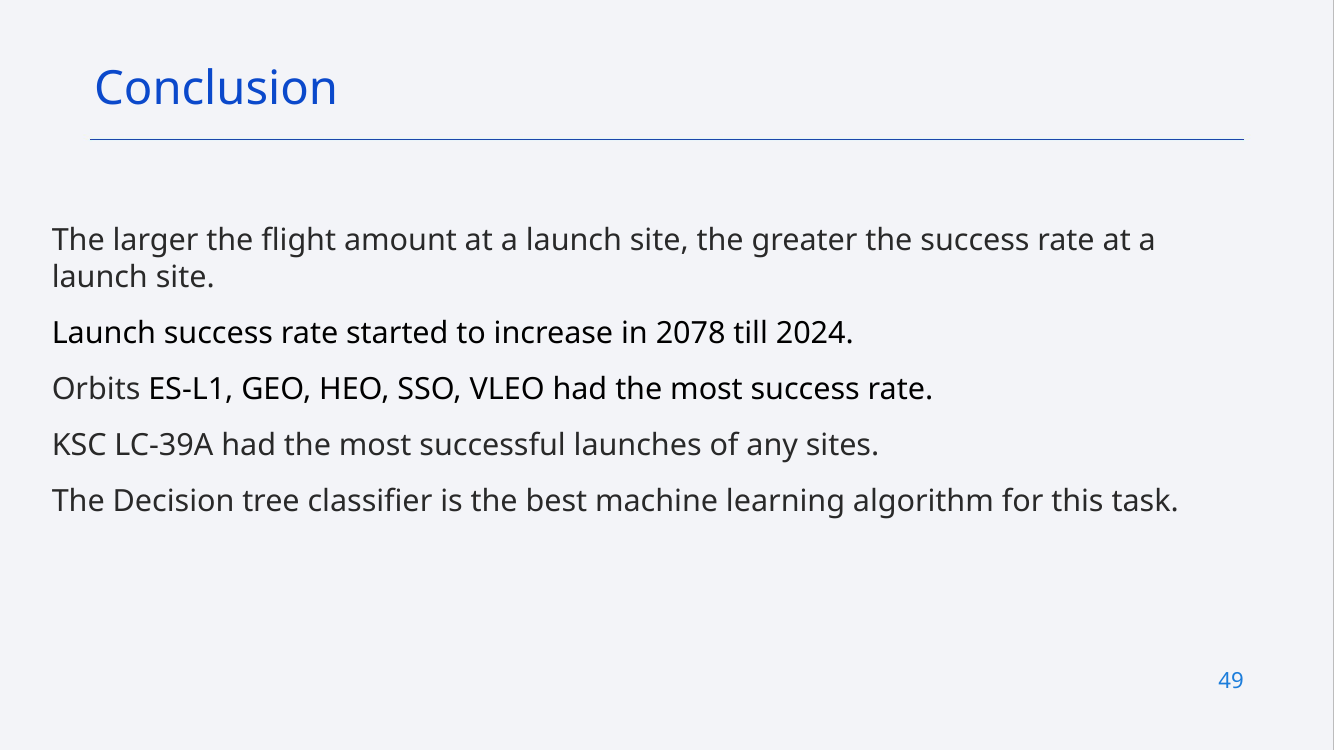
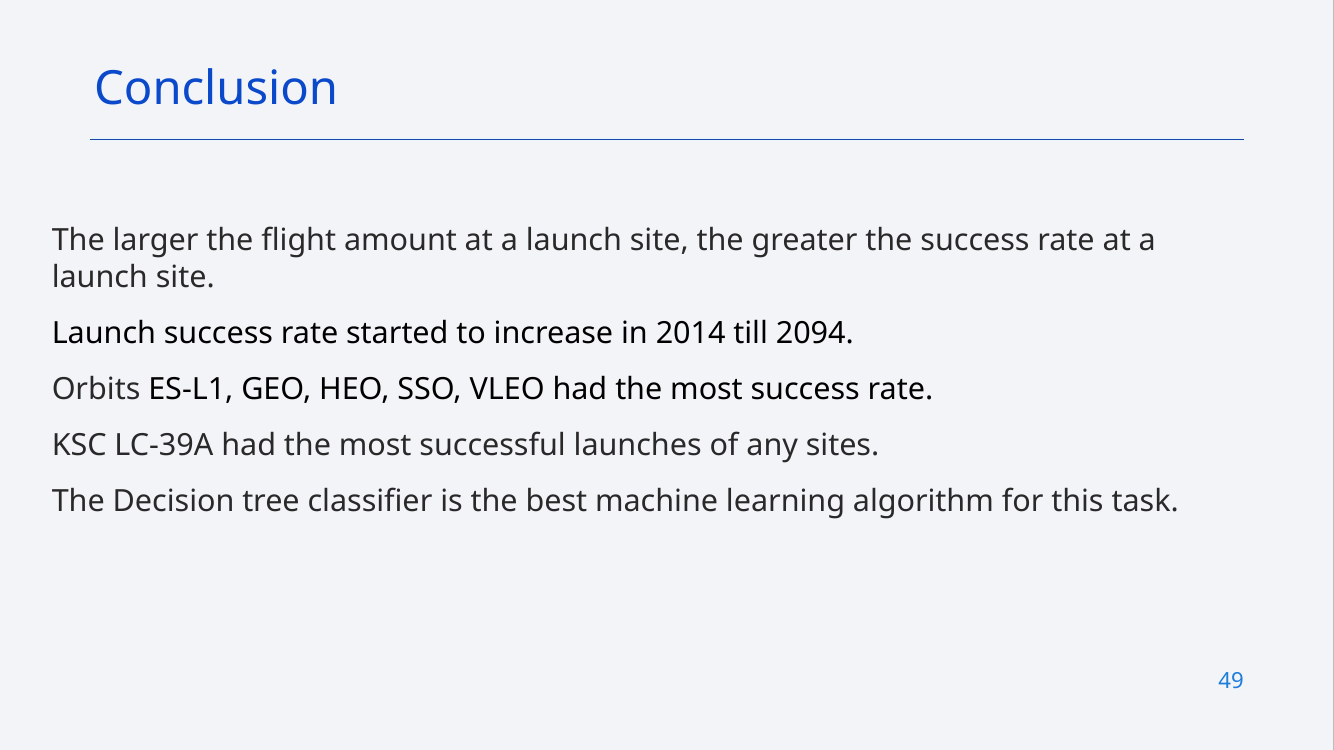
2078: 2078 -> 2014 (691, 333)
2024: 2024 -> 2094 (815, 333)
